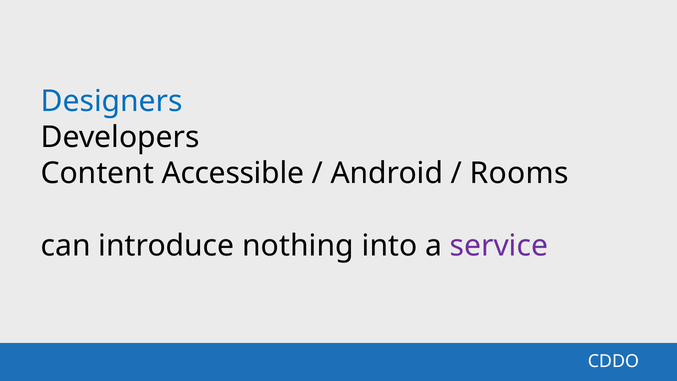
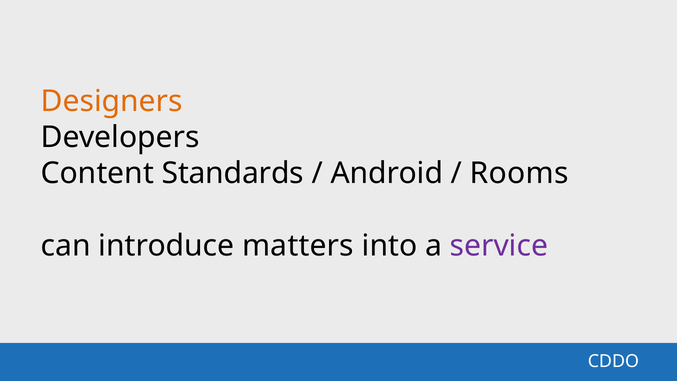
Designers colour: blue -> orange (112, 101)
Accessible: Accessible -> Standards (233, 173)
nothing: nothing -> matters (298, 246)
